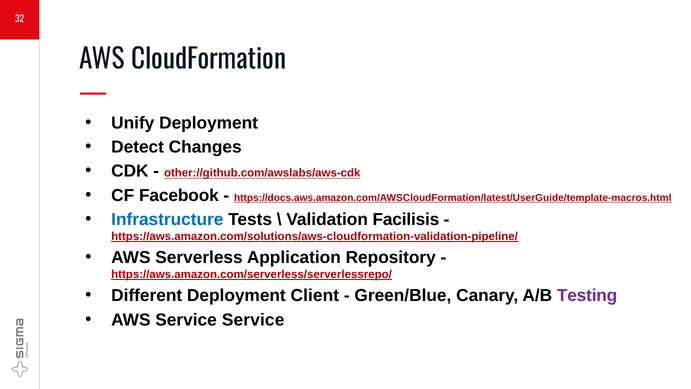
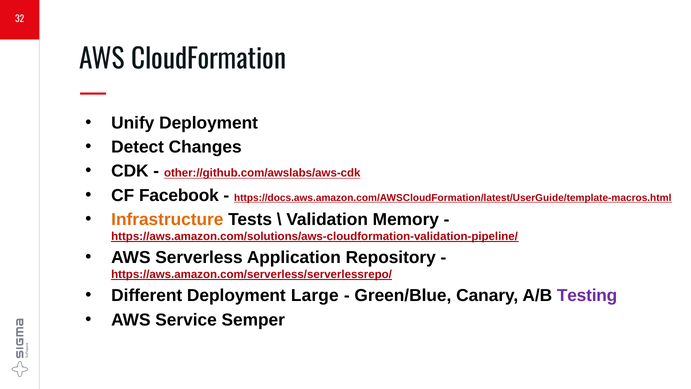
Infrastructure colour: blue -> orange (167, 219)
Facilisis: Facilisis -> Memory (406, 219)
Client: Client -> Large (315, 295)
Service Service: Service -> Semper (253, 320)
